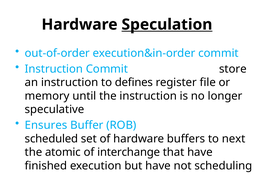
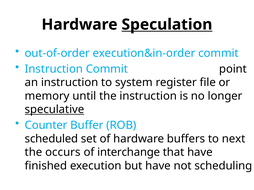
store: store -> point (233, 69)
defines: defines -> system (134, 83)
speculative underline: none -> present (54, 110)
Ensures: Ensures -> Counter (46, 126)
atomic: atomic -> occurs (63, 153)
